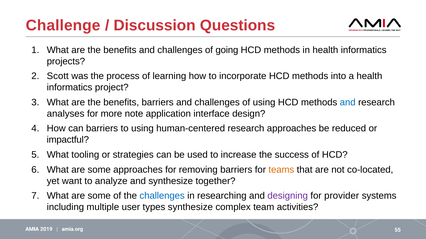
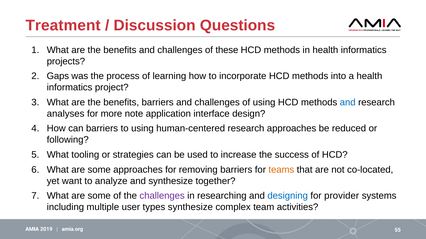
Challenge: Challenge -> Treatment (63, 26)
going: going -> these (227, 50)
Scott: Scott -> Gaps (58, 76)
impactful: impactful -> following (68, 140)
challenges colour: blue -> purple (162, 196)
designing colour: purple -> blue (288, 196)
